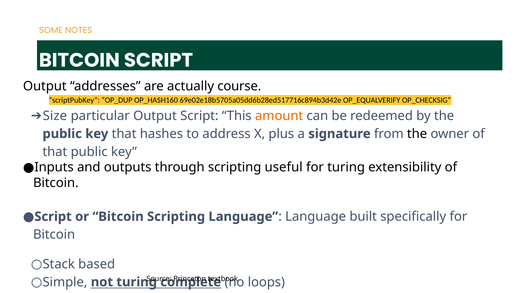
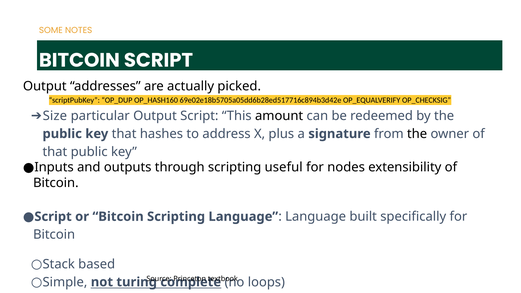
course: course -> picked (239, 86)
amount colour: orange -> black (279, 116)
for turing: turing -> nodes (346, 167)
